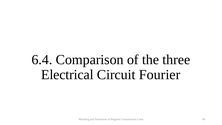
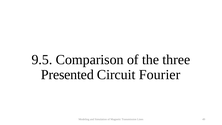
6.4: 6.4 -> 9.5 (42, 60)
Electrical: Electrical -> Presented (67, 75)
